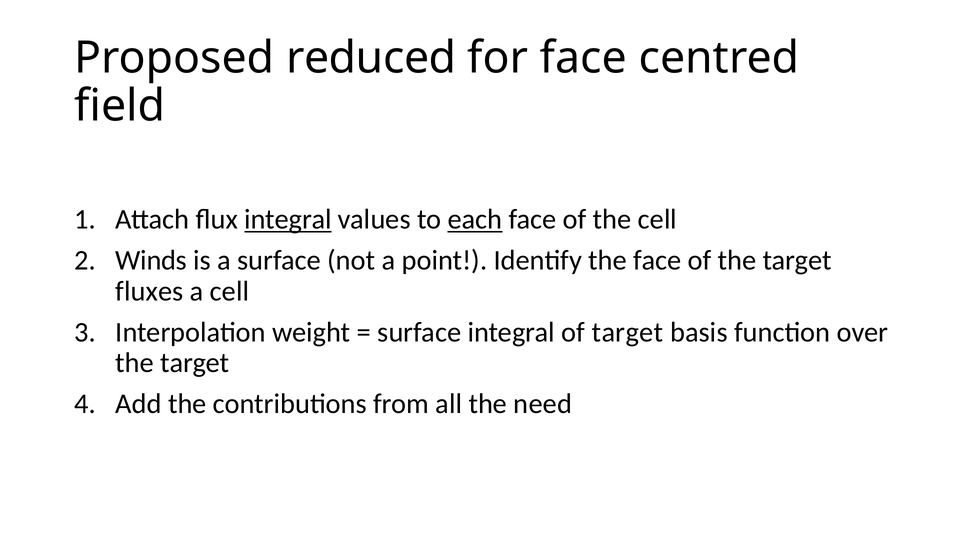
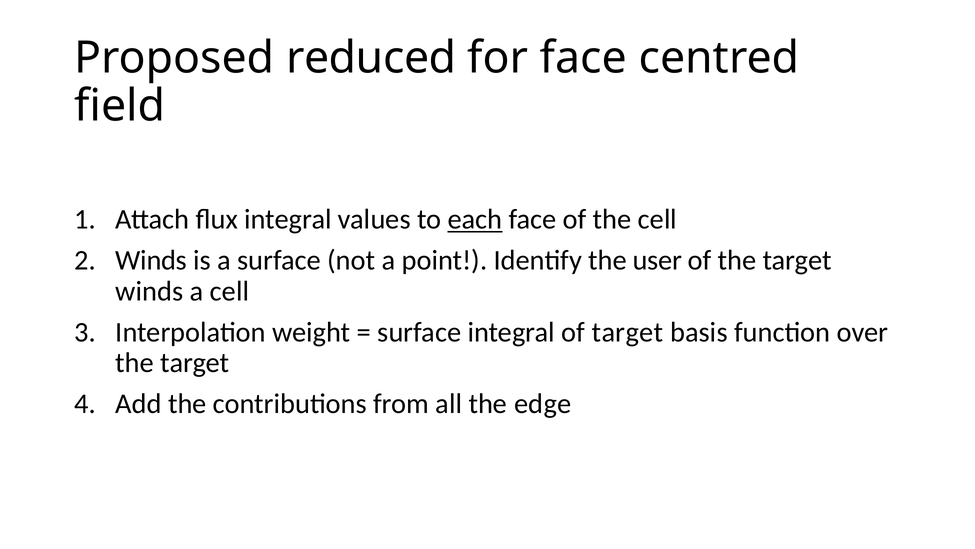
integral underline: present -> none (288, 219)
the face: face -> user (657, 260)
fluxes: fluxes -> winds (149, 291)
need: need -> edge (543, 403)
